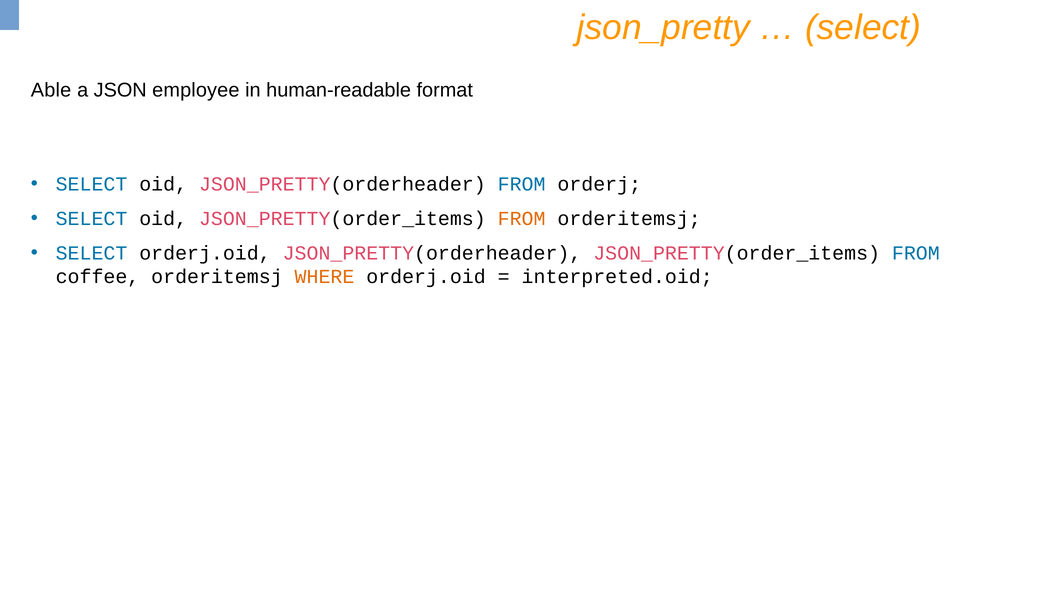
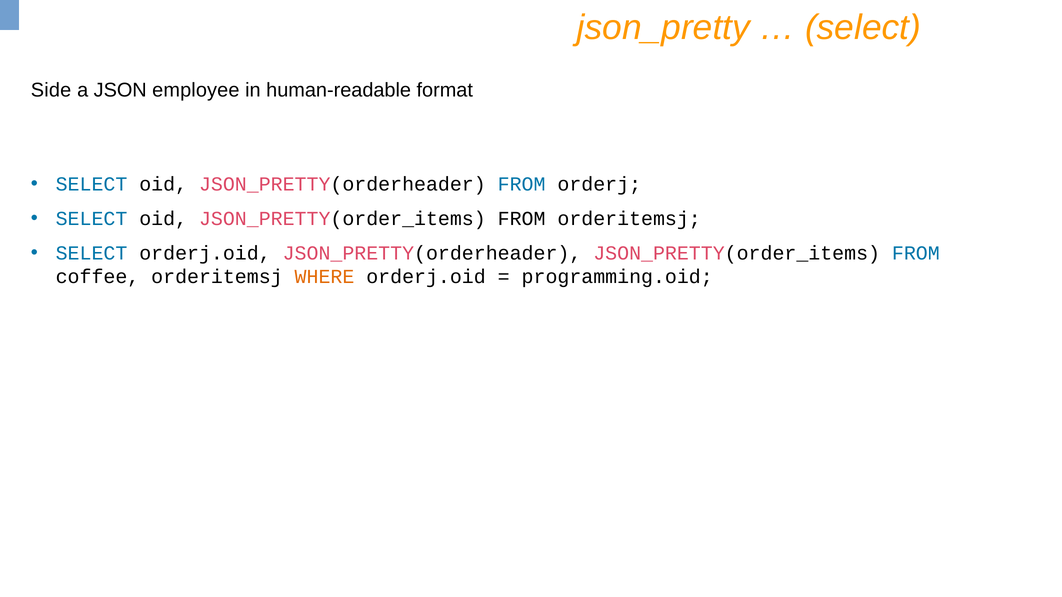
Able: Able -> Side (51, 90)
FROM colour: orange -> black (522, 219)
interpreted.oid: interpreted.oid -> programming.oid (617, 277)
